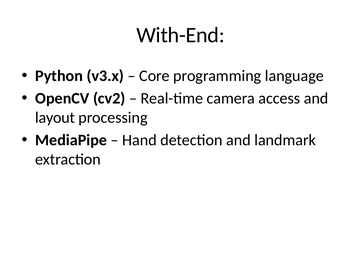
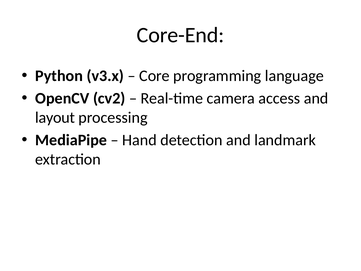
With-End: With-End -> Core-End (180, 35)
